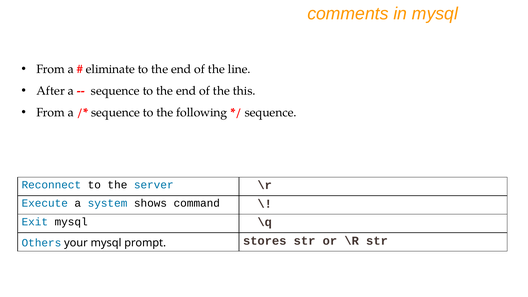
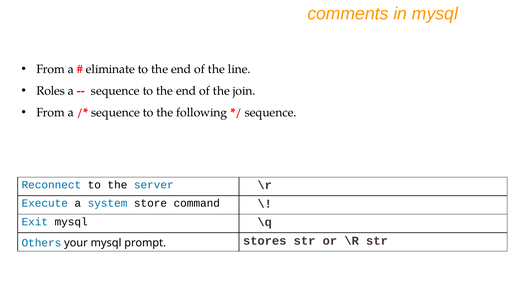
After: After -> Roles (51, 91)
this: this -> join (244, 91)
shows: shows -> store (150, 203)
